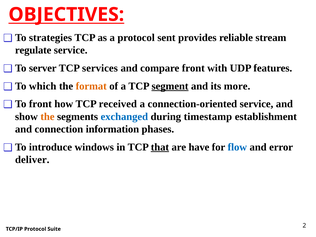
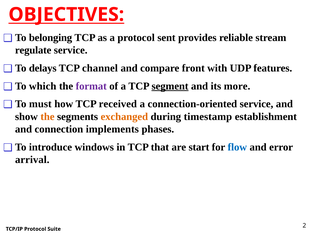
strategies: strategies -> belonging (51, 38)
server: server -> delays (43, 68)
services: services -> channel (100, 68)
format colour: orange -> purple (91, 86)
front: front -> must (40, 104)
exchanged colour: blue -> orange (124, 117)
information: information -> implements (112, 129)
that underline: present -> none (160, 147)
have: have -> start (199, 147)
deliver: deliver -> arrival (32, 160)
